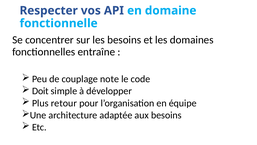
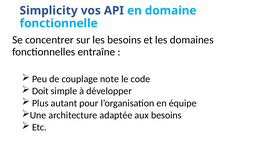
Respecter: Respecter -> Simplicity (49, 11)
retour: retour -> autant (64, 103)
